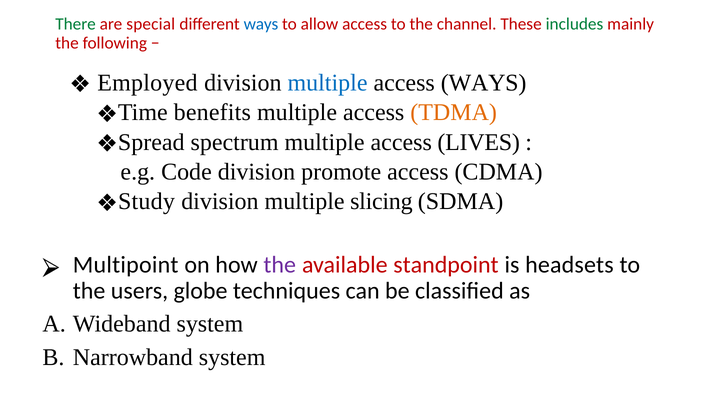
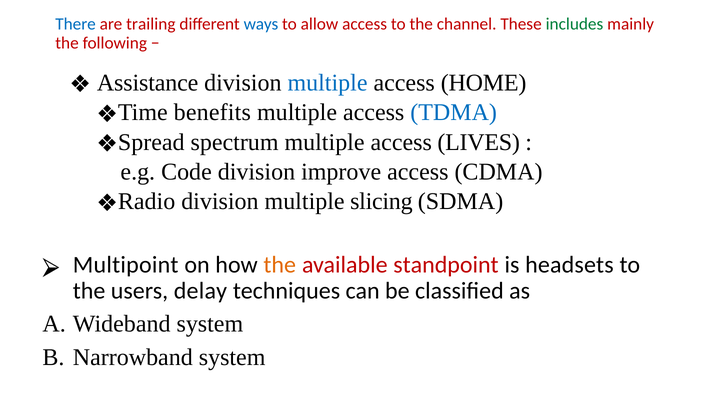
There colour: green -> blue (76, 24)
special: special -> trailing (151, 24)
Employed: Employed -> Assistance (148, 83)
access WAYS: WAYS -> HOME (484, 83)
TDMA colour: orange -> blue (454, 113)
promote: promote -> improve (341, 172)
Study: Study -> Radio (147, 202)
the colour: purple -> orange (280, 265)
globe: globe -> delay (200, 291)
